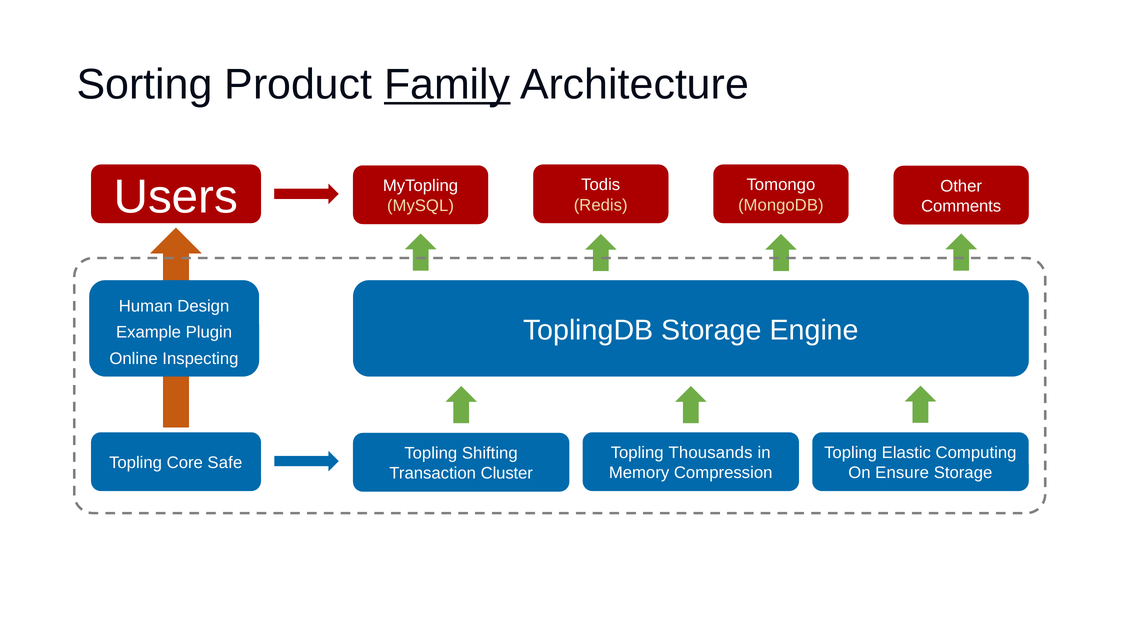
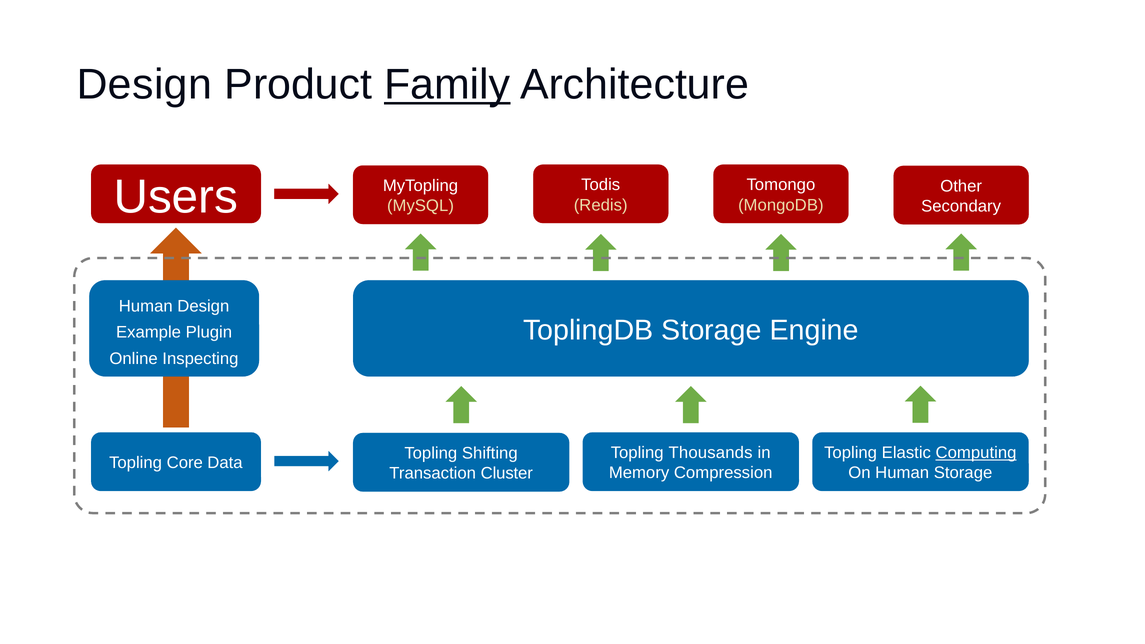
Sorting: Sorting -> Design (144, 85)
Comments: Comments -> Secondary (961, 206)
Computing underline: none -> present (976, 453)
Safe: Safe -> Data (225, 463)
On Ensure: Ensure -> Human (902, 473)
